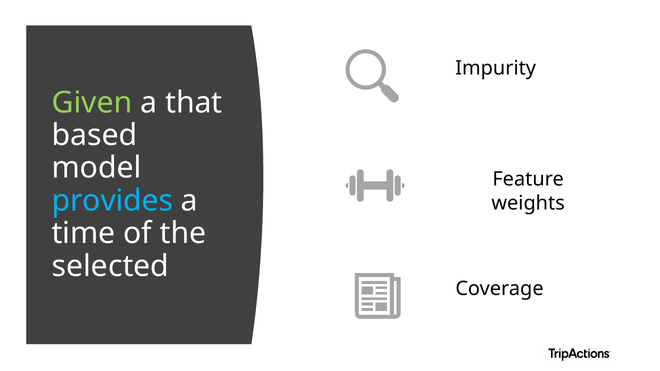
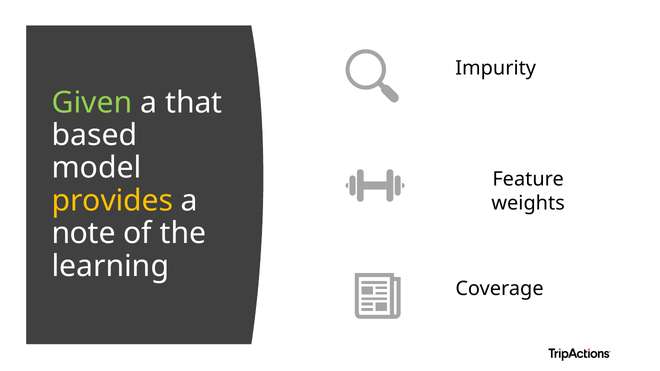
provides colour: light blue -> yellow (112, 201)
time: time -> note (84, 233)
selected: selected -> learning (110, 266)
